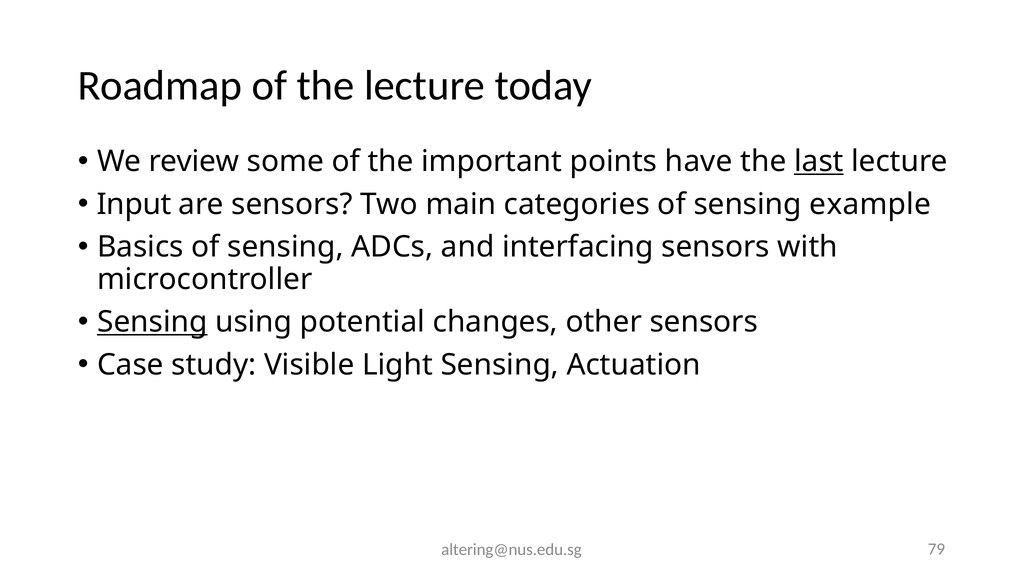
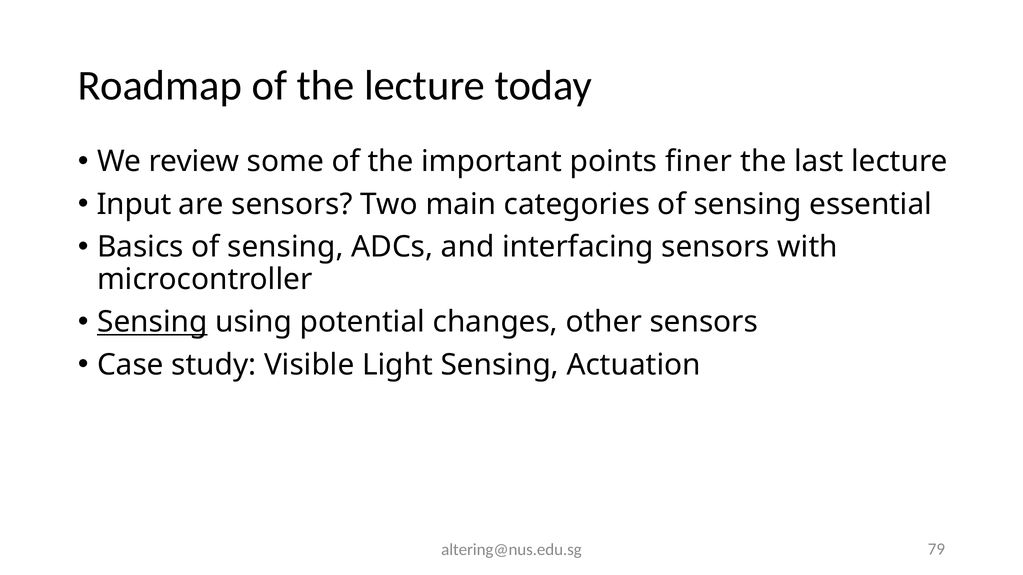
have: have -> finer (699, 162)
last underline: present -> none (819, 162)
example: example -> essential (871, 204)
